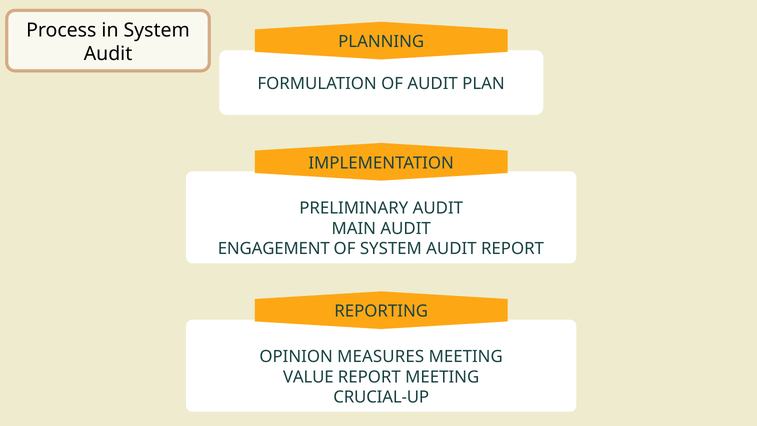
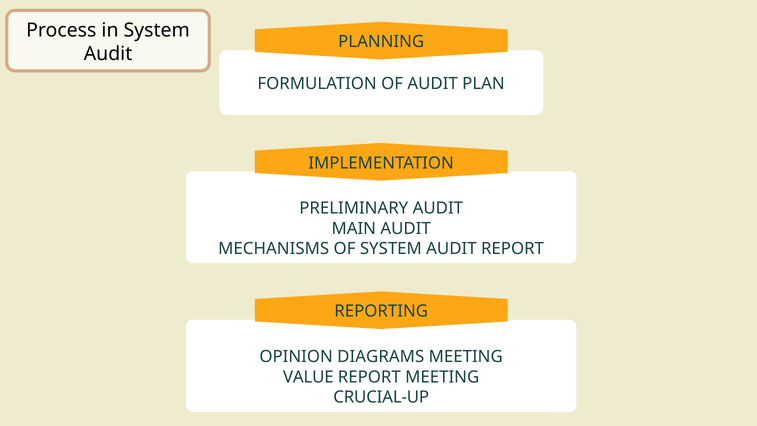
ENGAGEMENT: ENGAGEMENT -> MECHANISMS (274, 249)
MEASURES: MEASURES -> DIAGRAMS (381, 357)
